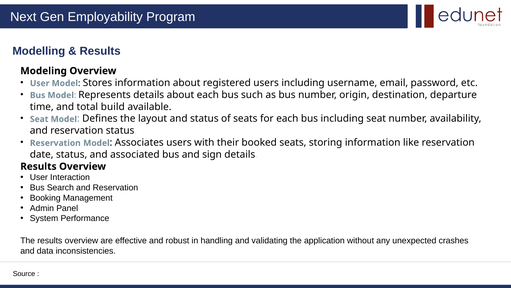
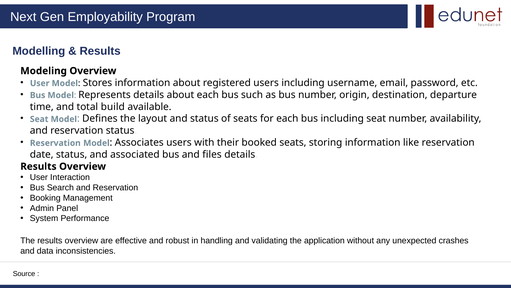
sign: sign -> files (212, 154)
